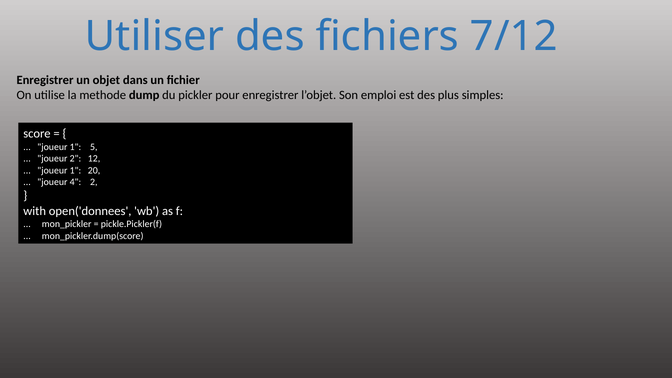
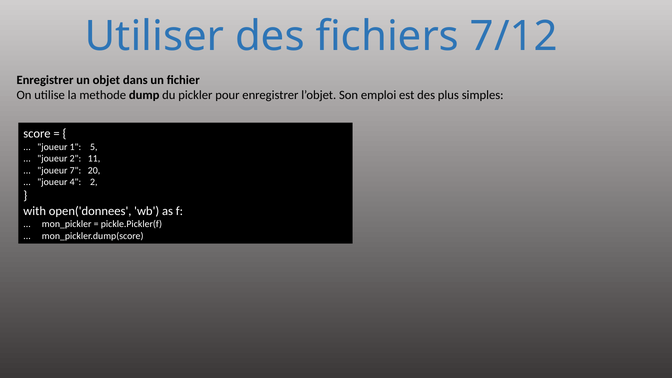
12: 12 -> 11 (94, 159)
1: 1 -> 7 (75, 170)
